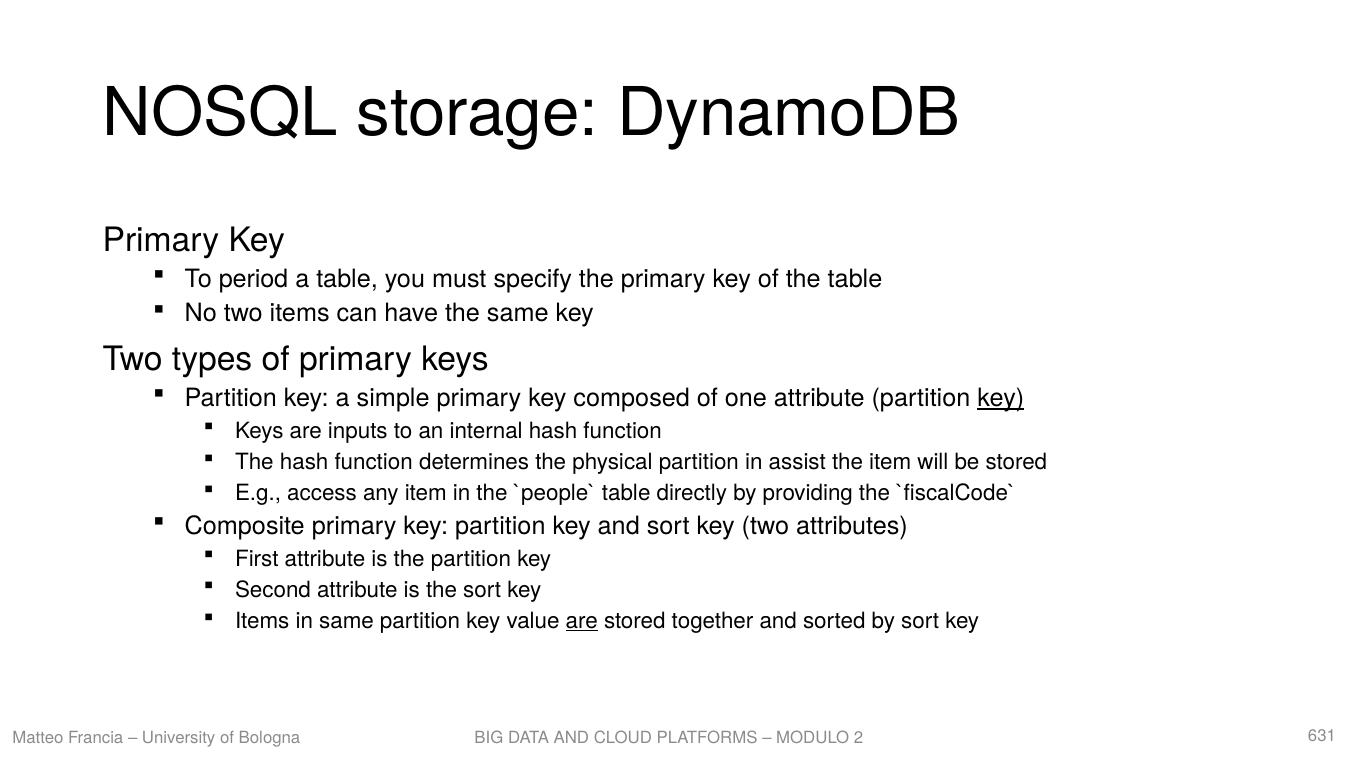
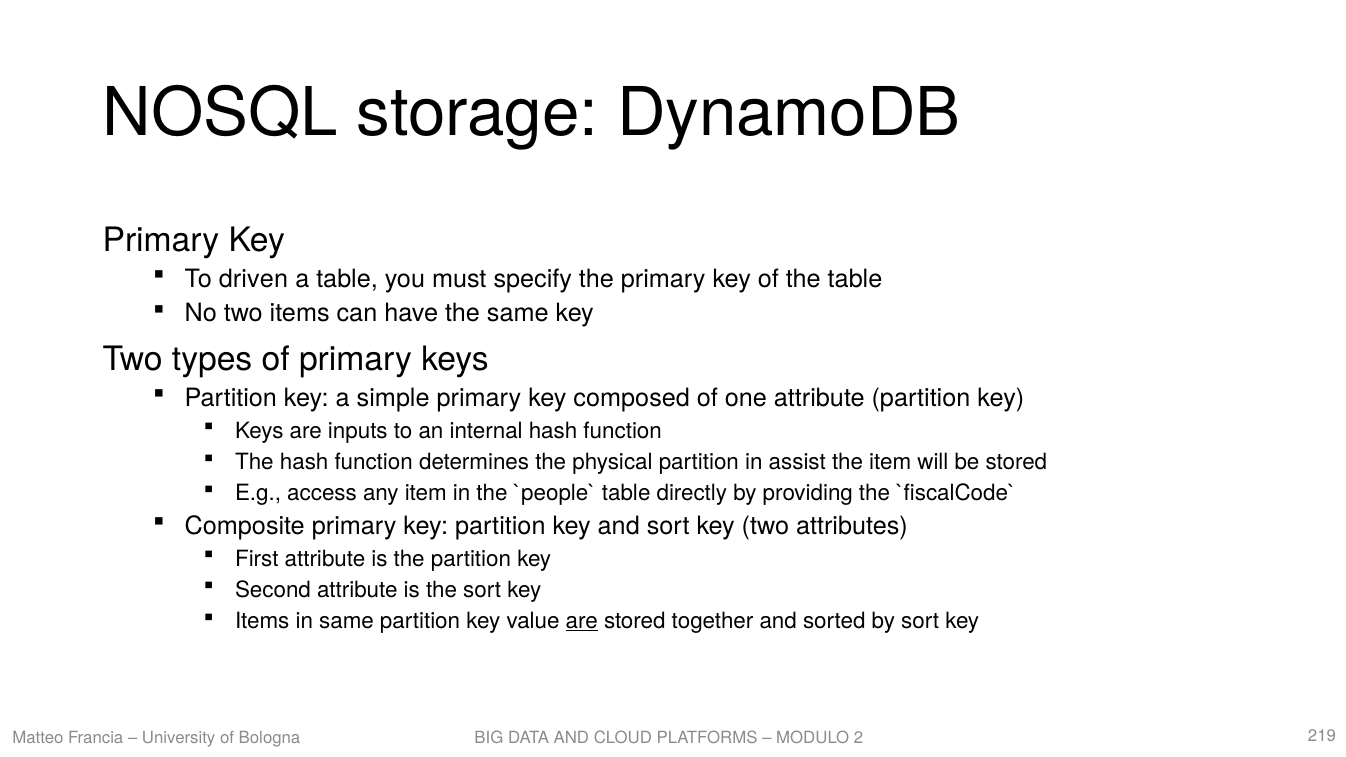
period: period -> driven (253, 279)
key underline: present -> none (1001, 398)
631: 631 -> 219 (1322, 736)
